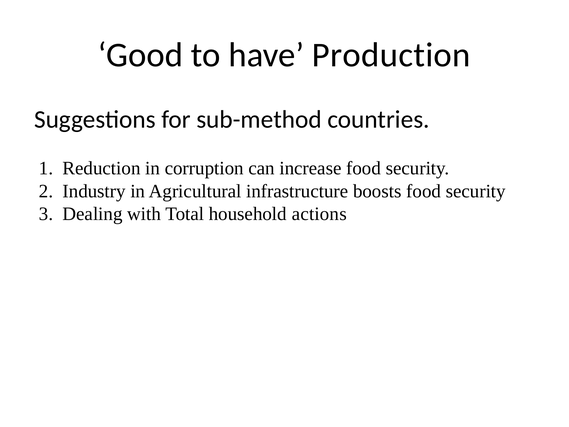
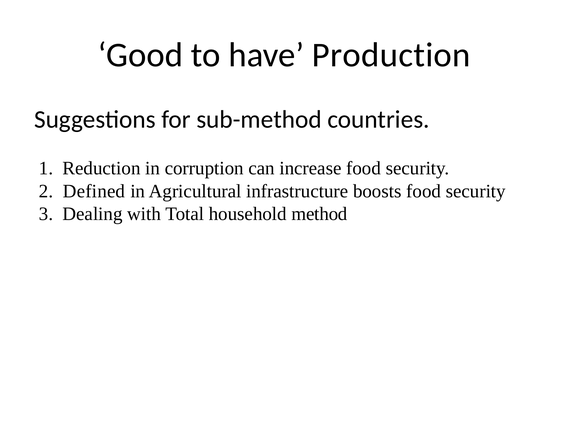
Industry: Industry -> Defined (94, 191)
actions: actions -> method (320, 214)
